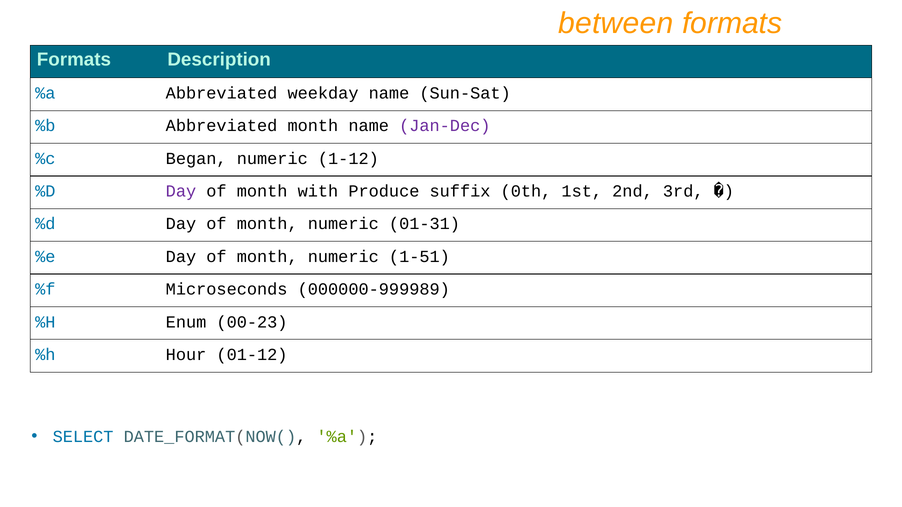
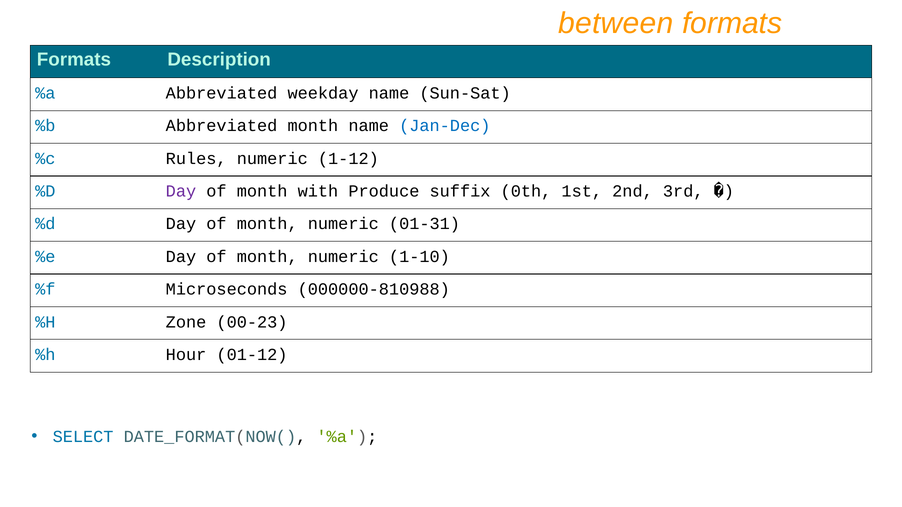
Jan-Dec colour: purple -> blue (445, 126)
Began: Began -> Rules (196, 159)
1-51: 1-51 -> 1-10 (419, 257)
000000-999989: 000000-999989 -> 000000-810988 (374, 289)
Enum: Enum -> Zone (186, 322)
